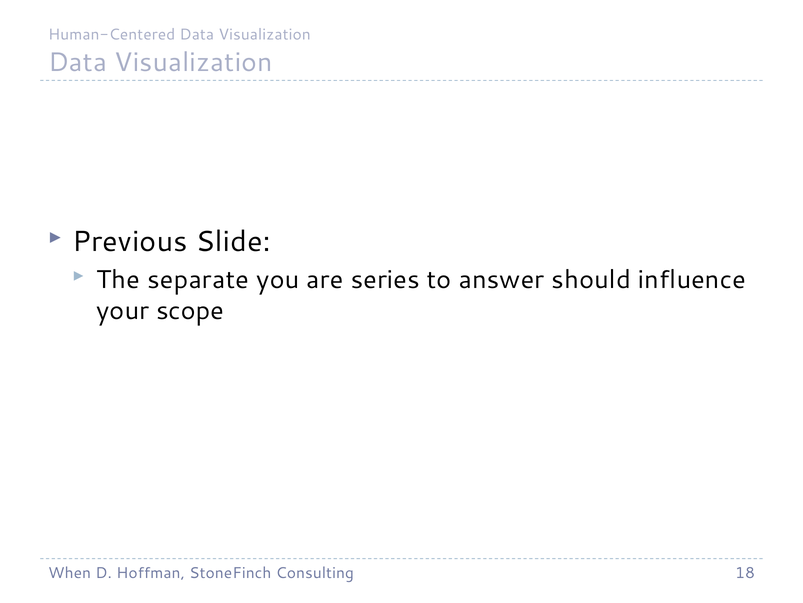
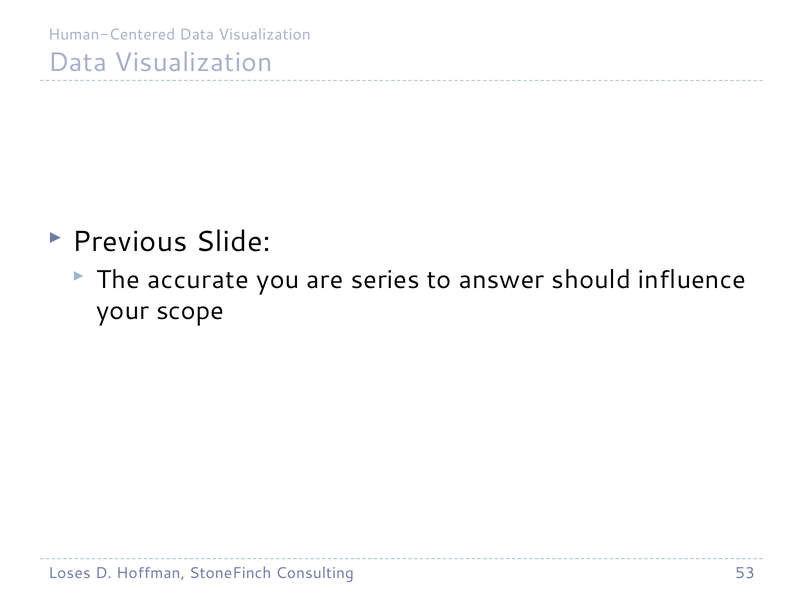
separate: separate -> accurate (198, 280)
When: When -> Loses (70, 572)
18: 18 -> 53 (745, 572)
